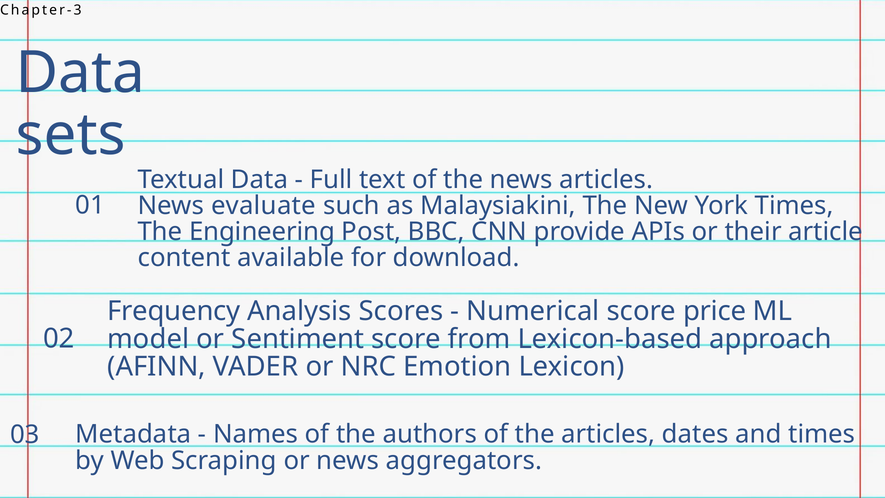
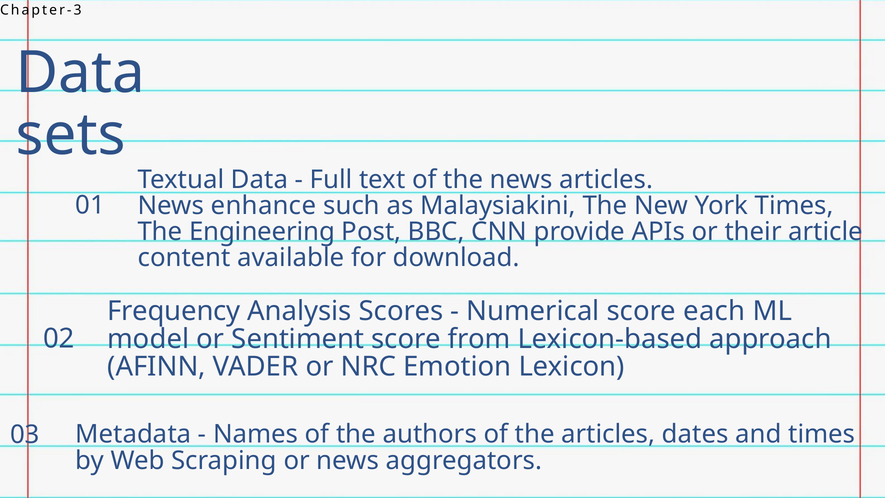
evaluate: evaluate -> enhance (263, 206)
price: price -> each (714, 311)
